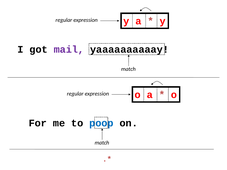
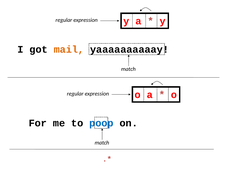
mail colour: purple -> orange (69, 49)
